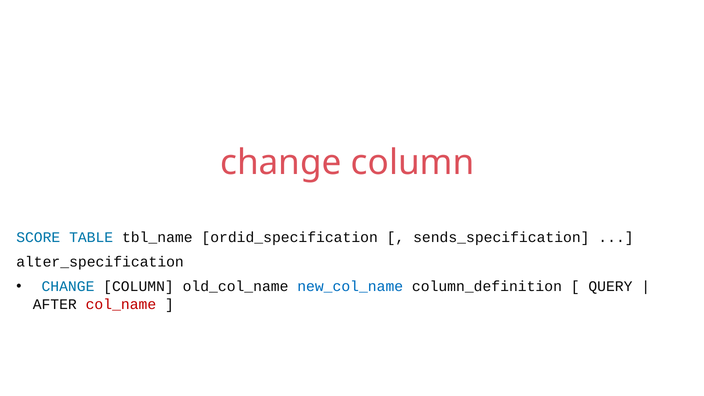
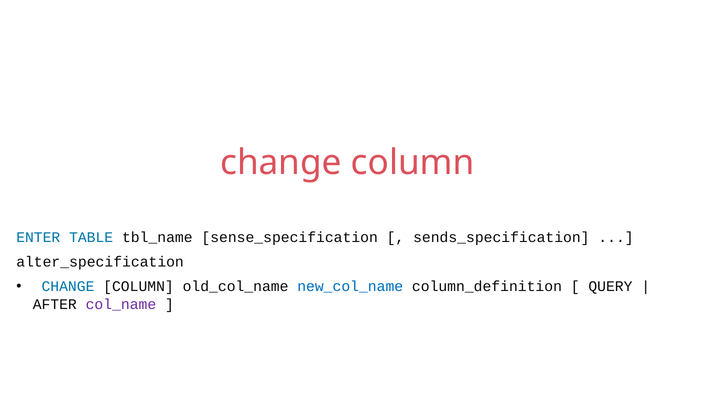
SCORE: SCORE -> ENTER (38, 237)
ordid_specification: ordid_specification -> sense_specification (290, 237)
col_name colour: red -> purple (121, 304)
